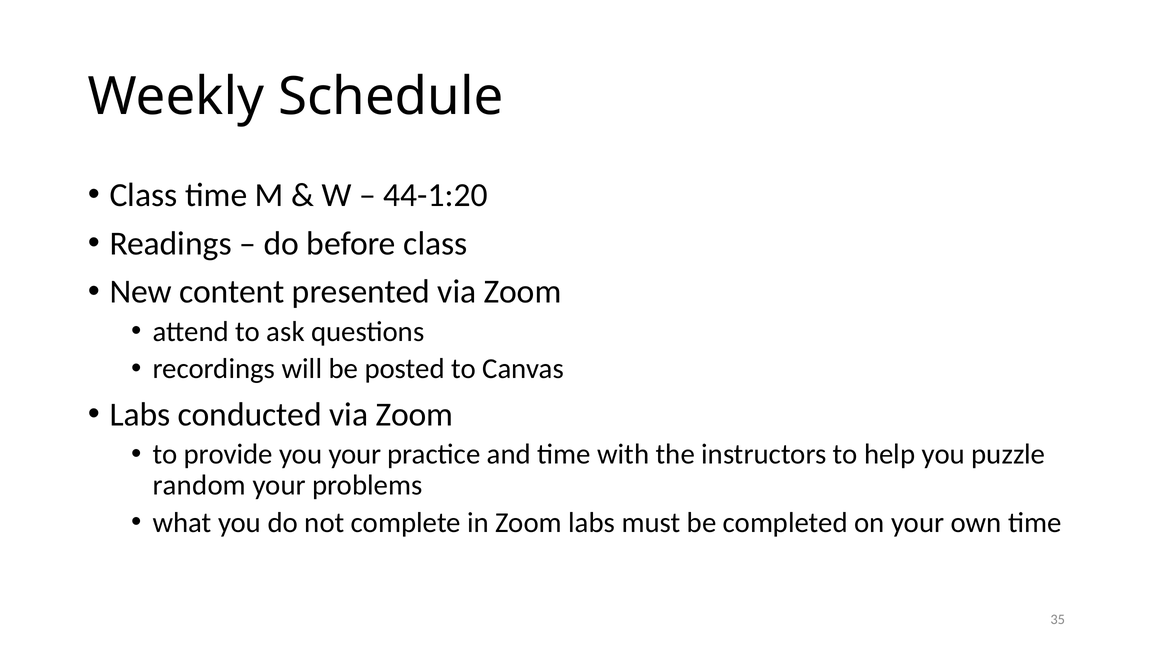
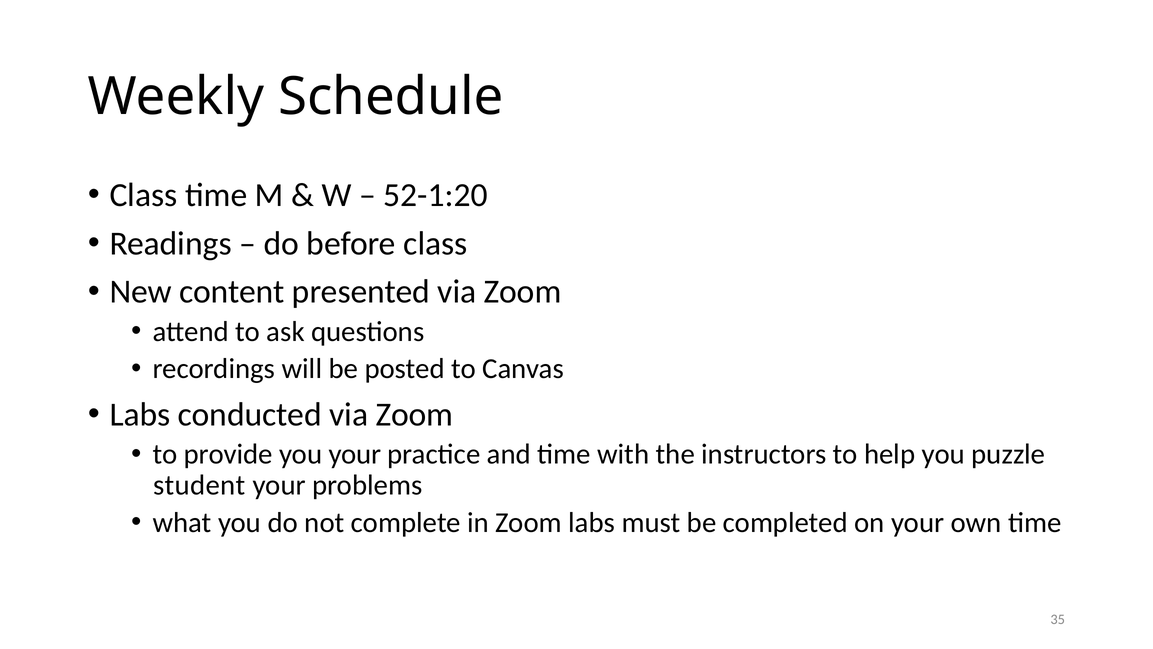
44-1:20: 44-1:20 -> 52-1:20 (435, 195)
random: random -> student (199, 485)
